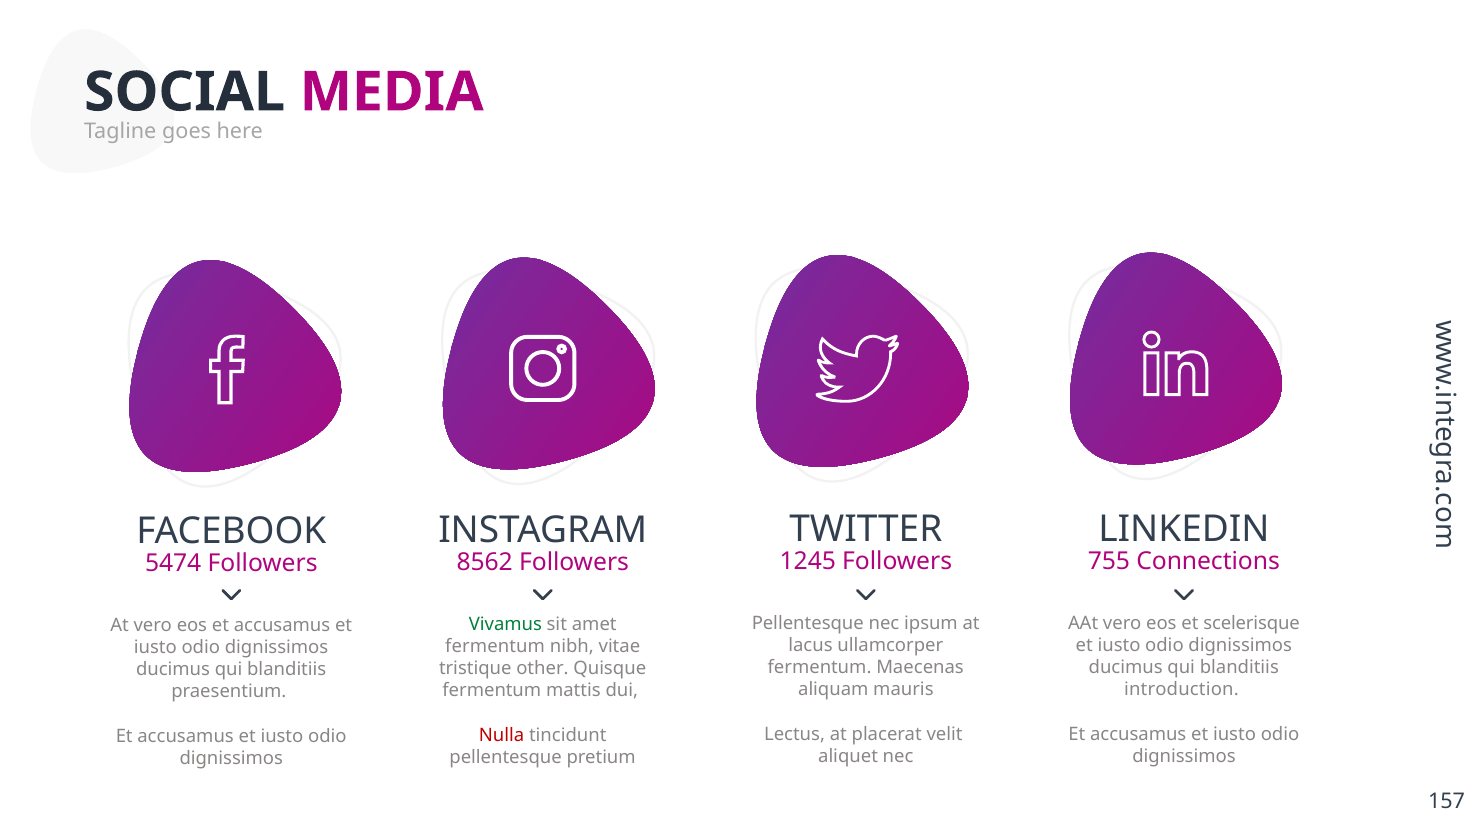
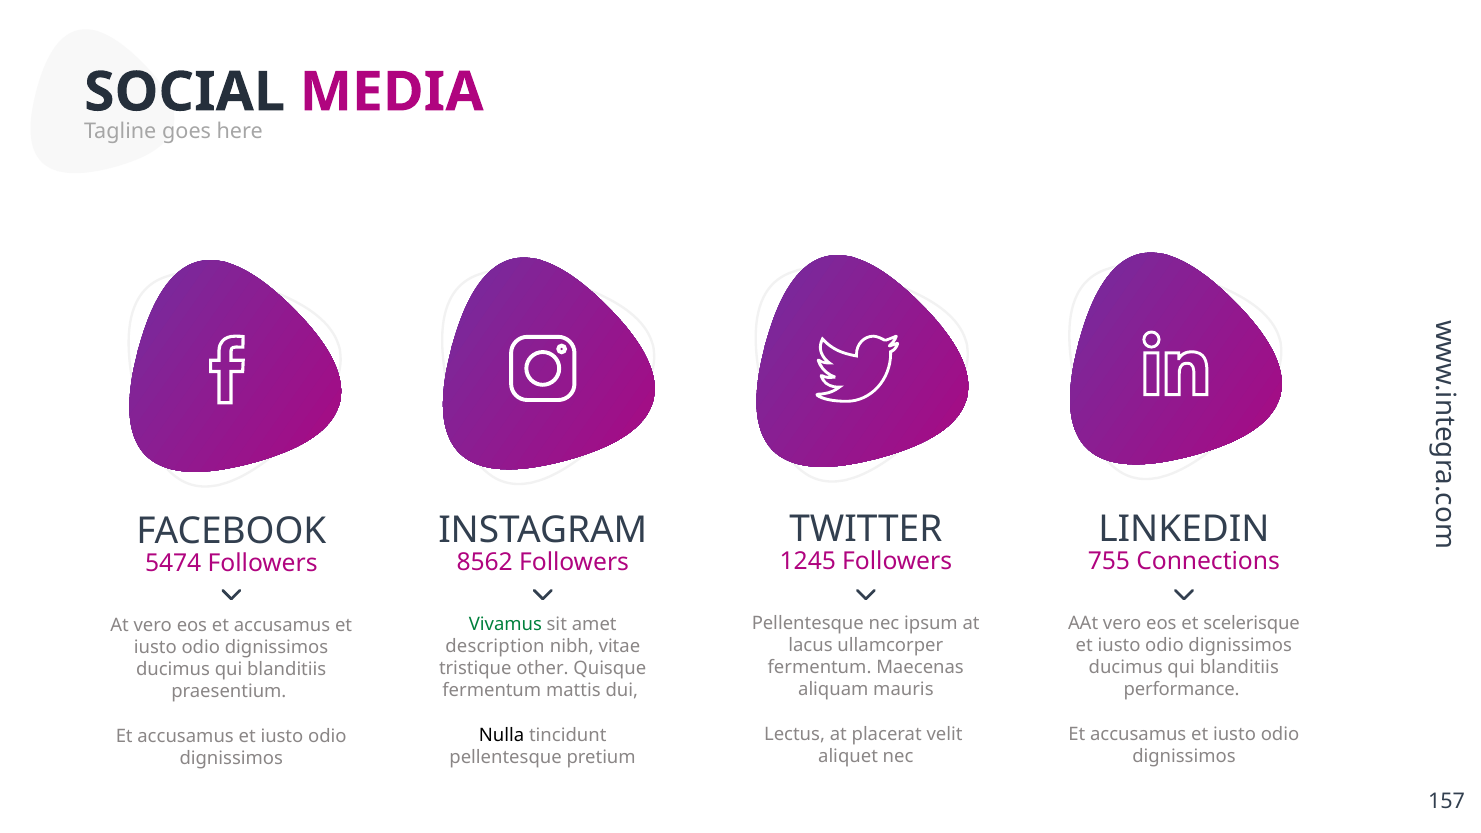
fermentum: fermentum -> description (495, 646)
introduction: introduction -> performance (1182, 690)
Nulla colour: red -> black (502, 735)
